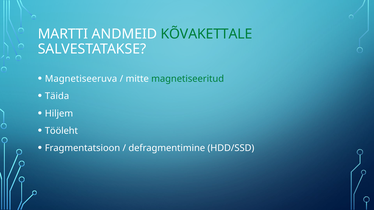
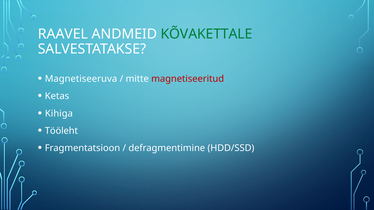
MARTTI: MARTTI -> RAAVEL (63, 34)
magnetiseeritud colour: green -> red (188, 79)
Täida: Täida -> Ketas (57, 96)
Hiljem: Hiljem -> Kihiga (59, 114)
